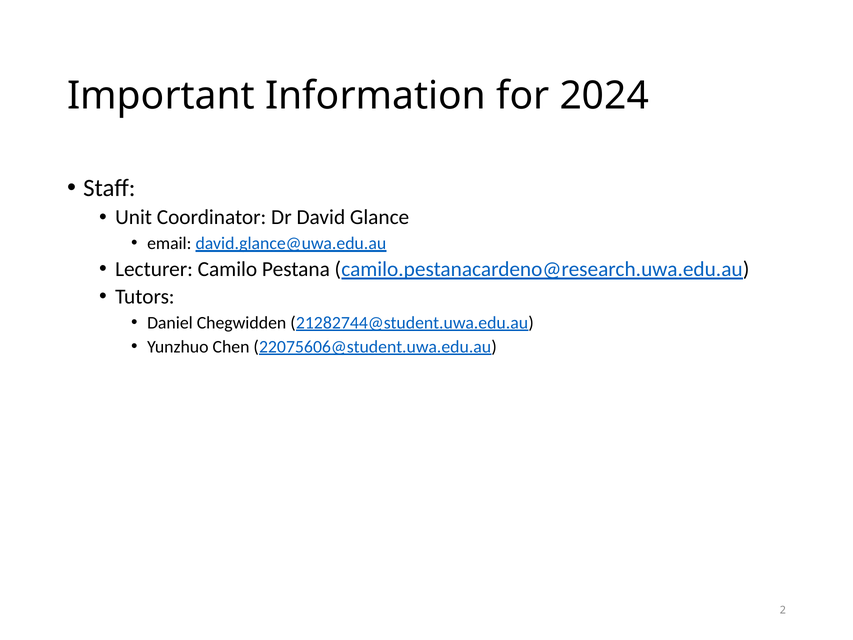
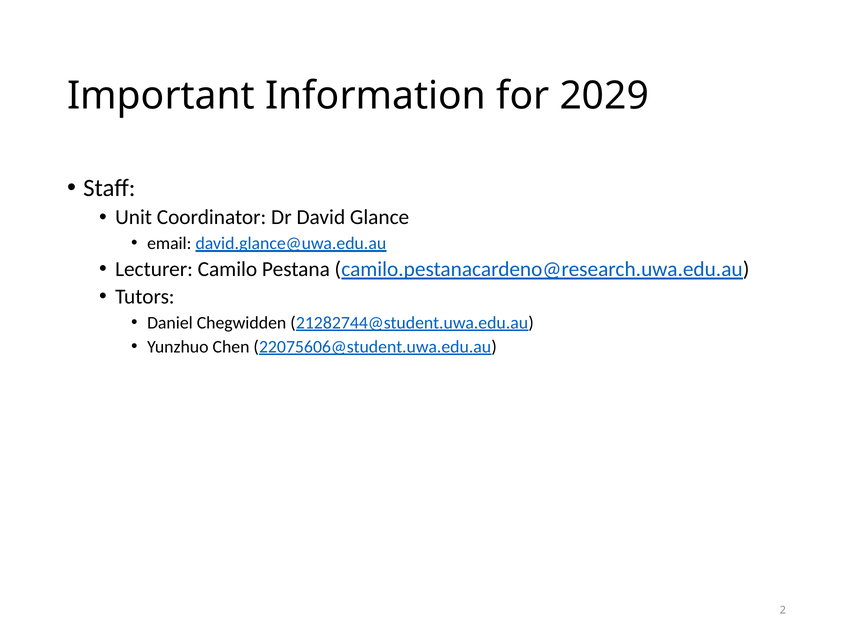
2024: 2024 -> 2029 (604, 96)
